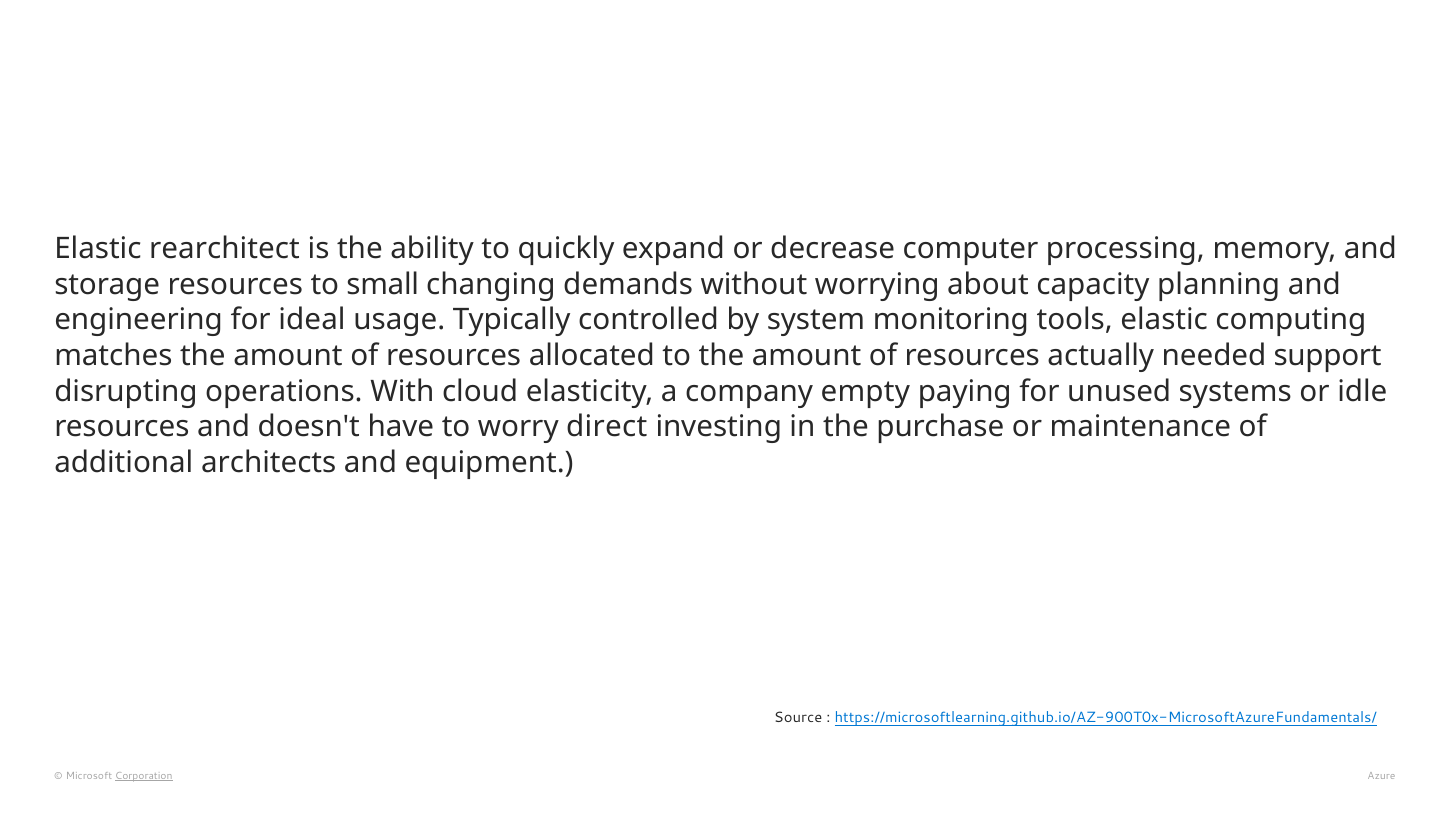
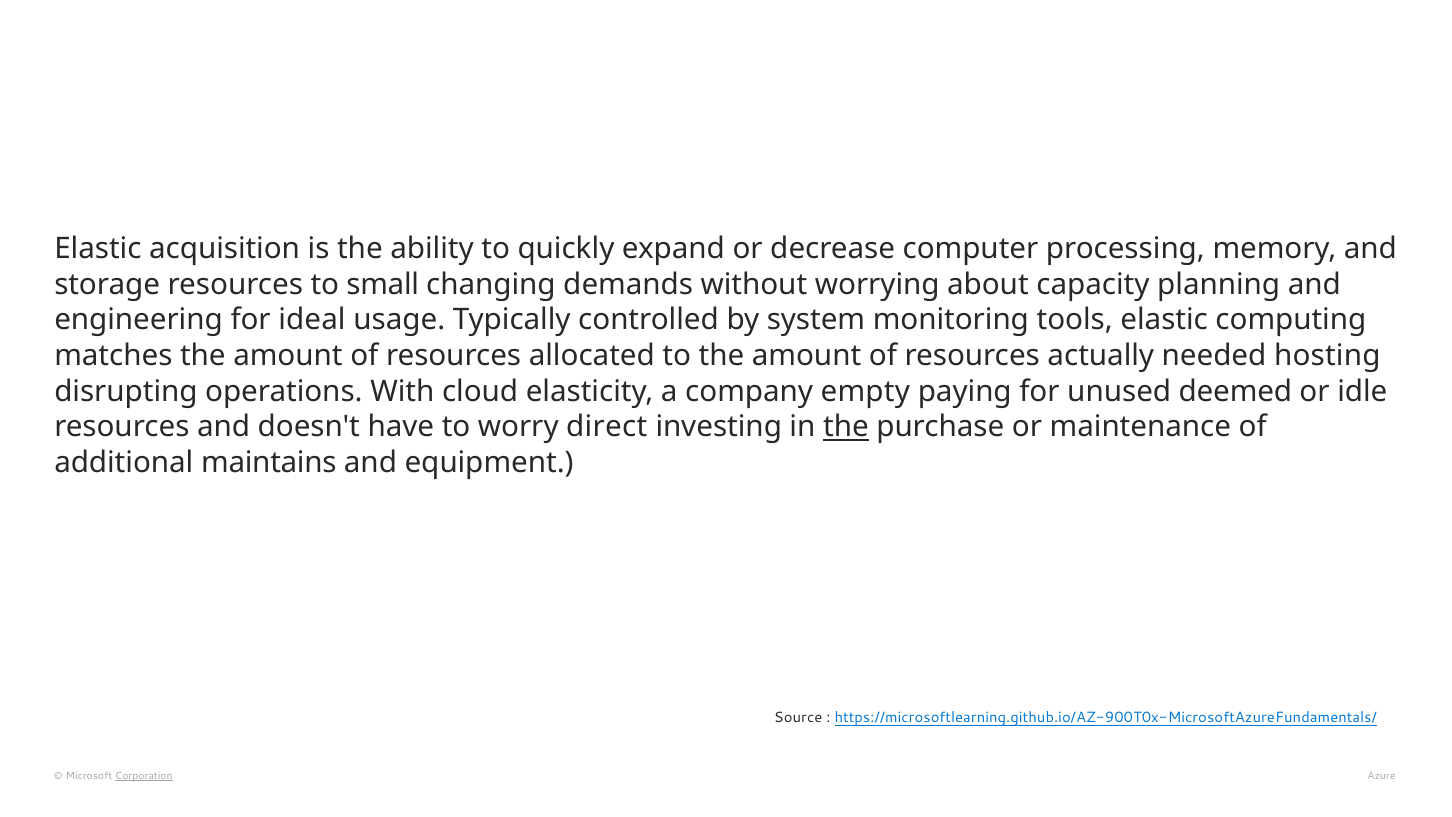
rearchitect: rearchitect -> acquisition (225, 249)
support: support -> hosting (1327, 356)
systems: systems -> deemed (1235, 391)
the underline: none -> present (846, 427)
architects: architects -> maintains (269, 462)
